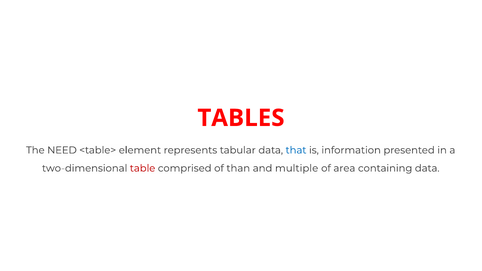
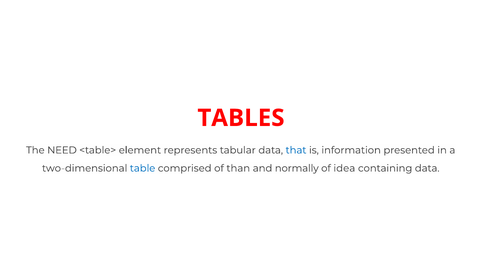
table colour: red -> blue (143, 168)
multiple: multiple -> normally (297, 168)
area: area -> idea (344, 168)
